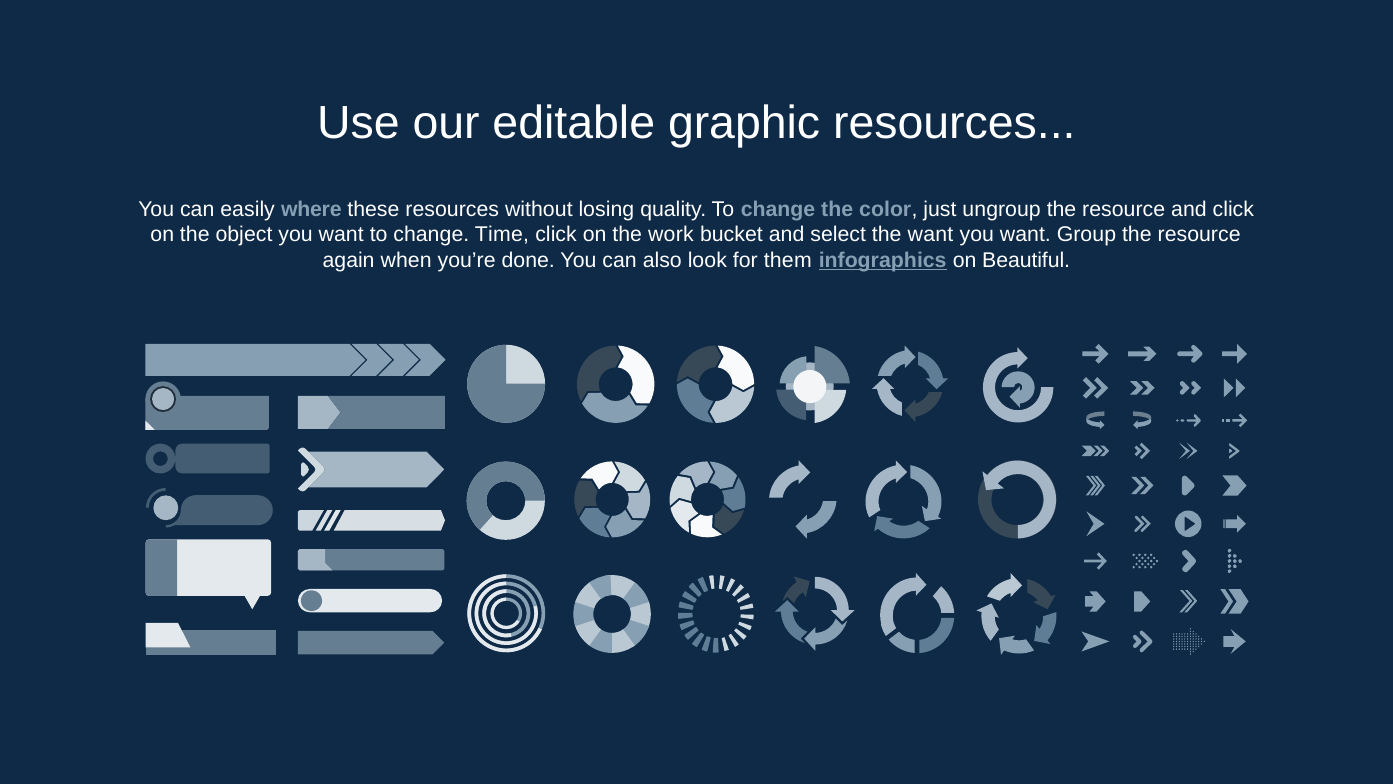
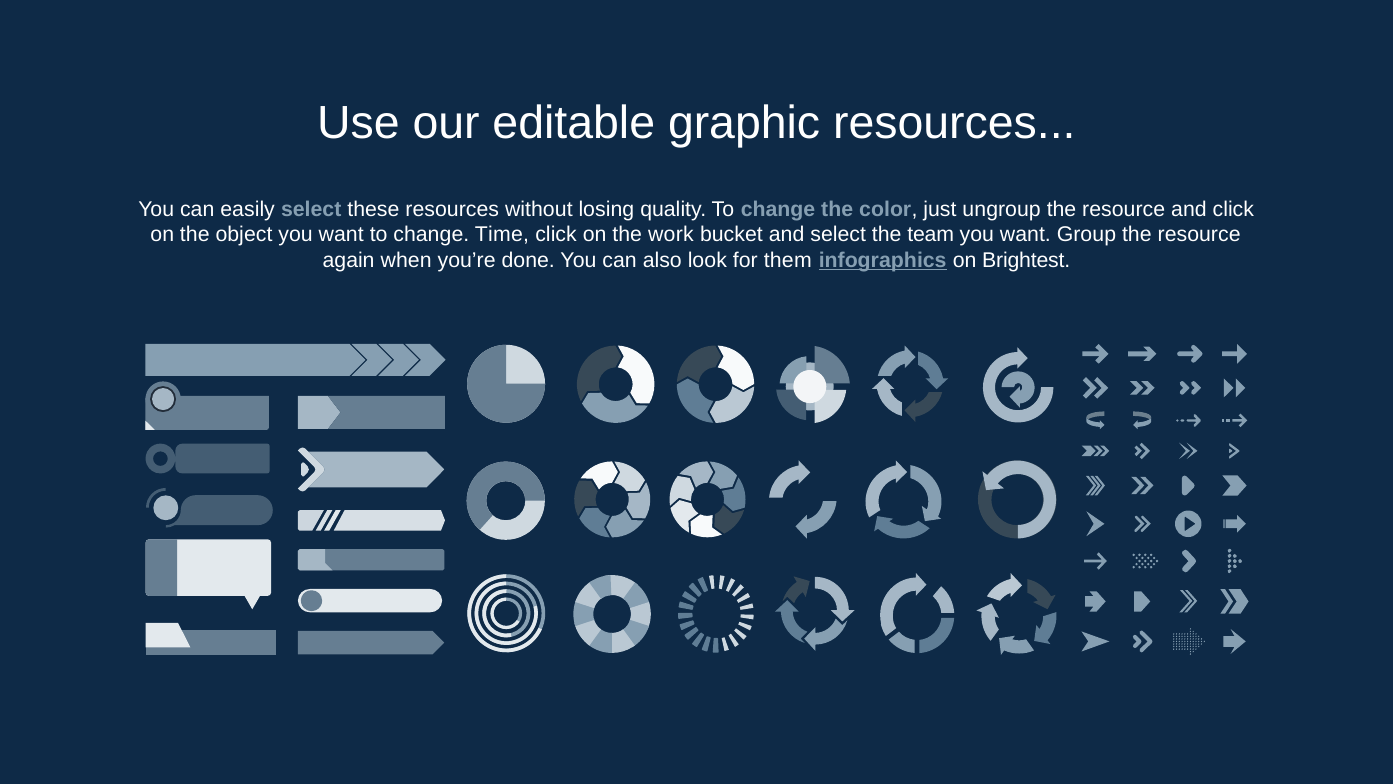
easily where: where -> select (311, 209)
the want: want -> team (931, 235)
Beautiful: Beautiful -> Brightest (1026, 260)
